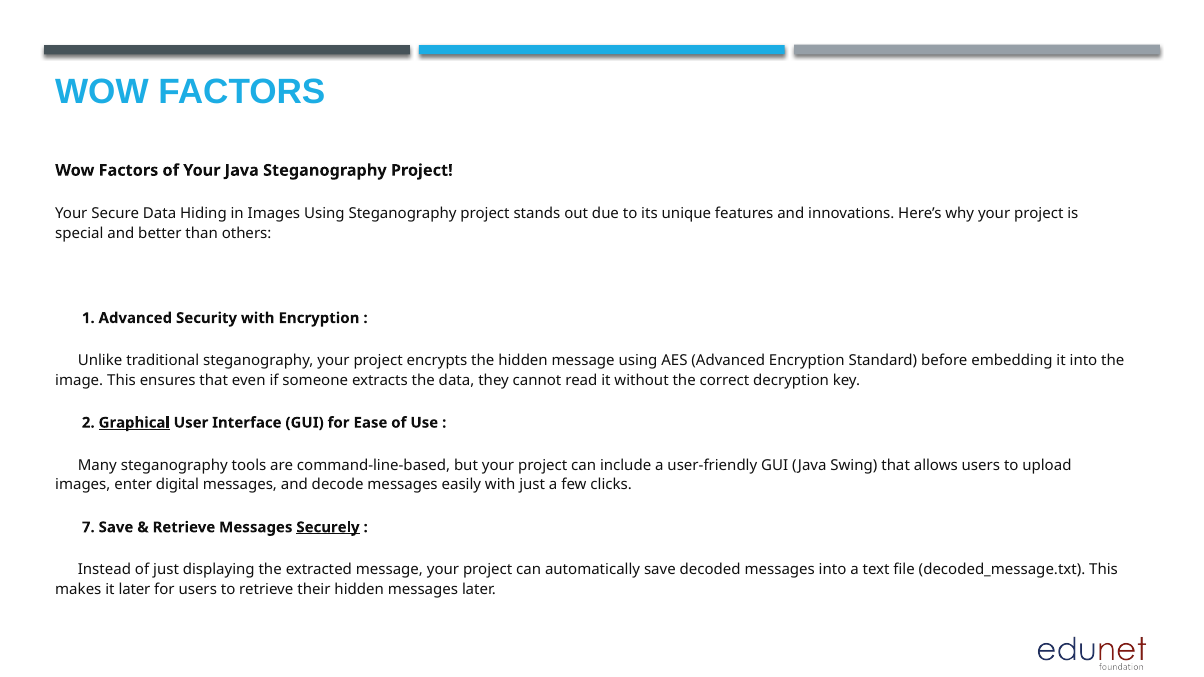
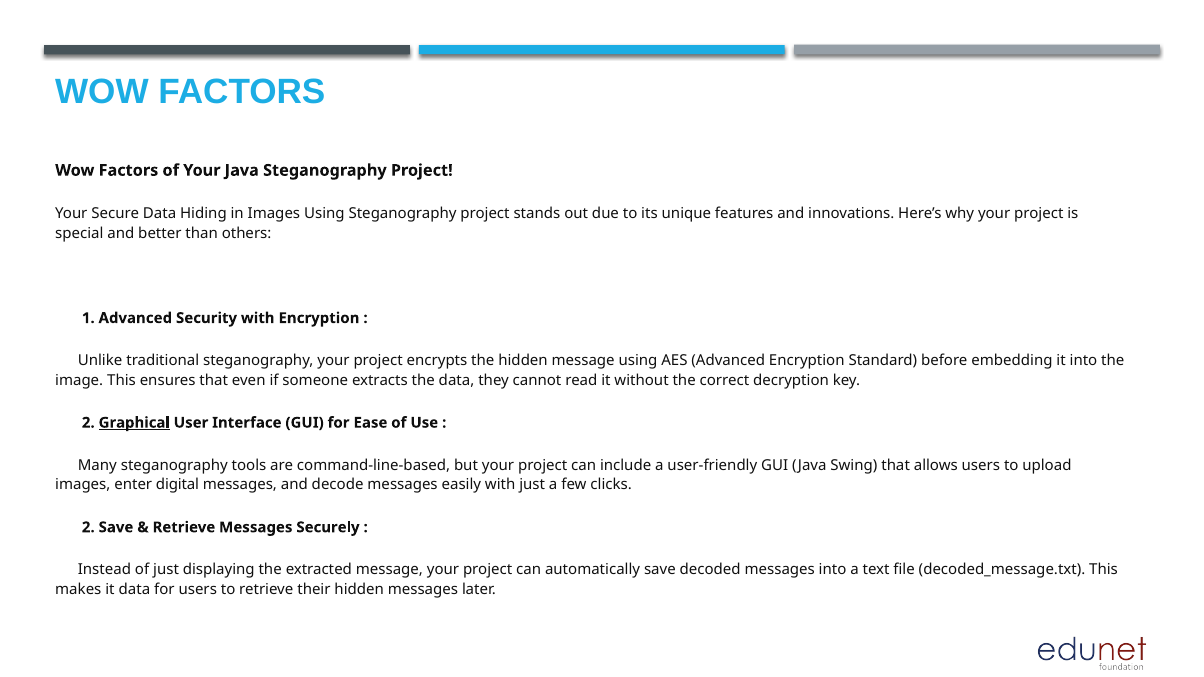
7: 7 -> 2 (88, 527)
Securely underline: present -> none (328, 527)
it later: later -> data (134, 590)
